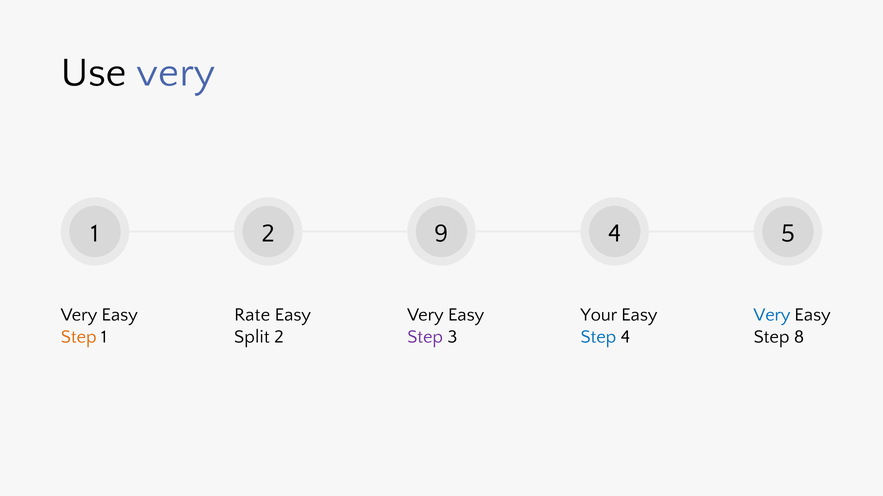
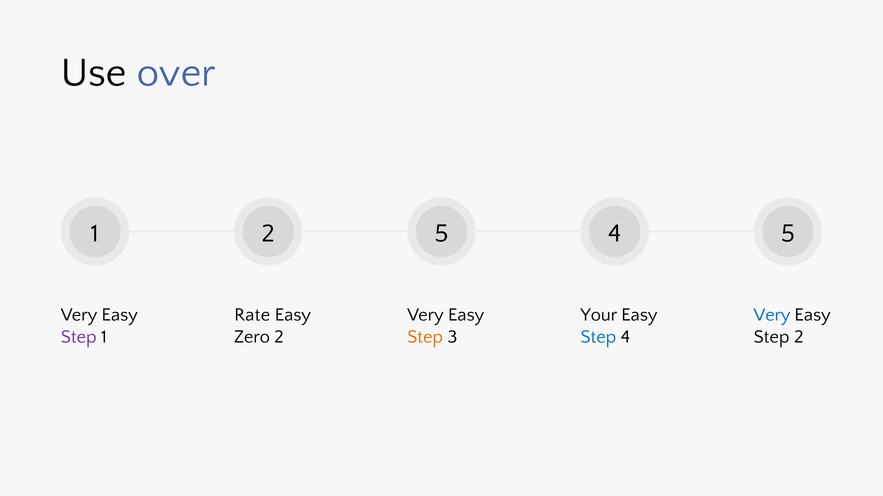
Use very: very -> over (176, 73)
1 9: 9 -> 5 (442, 234)
Step colour: orange -> purple (79, 337)
Split: Split -> Zero (252, 337)
Step colour: purple -> orange (425, 337)
Step 8: 8 -> 2 (799, 337)
